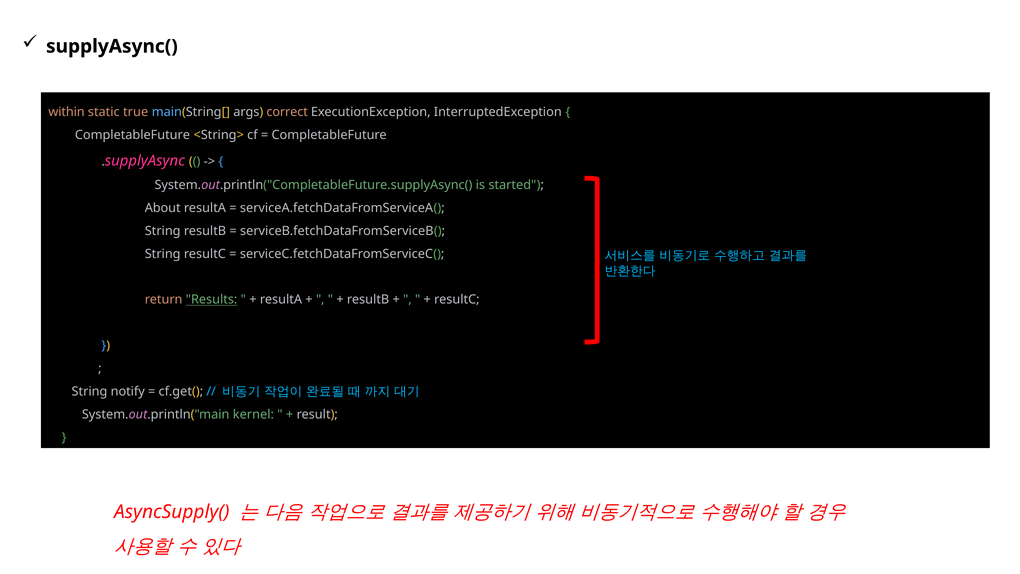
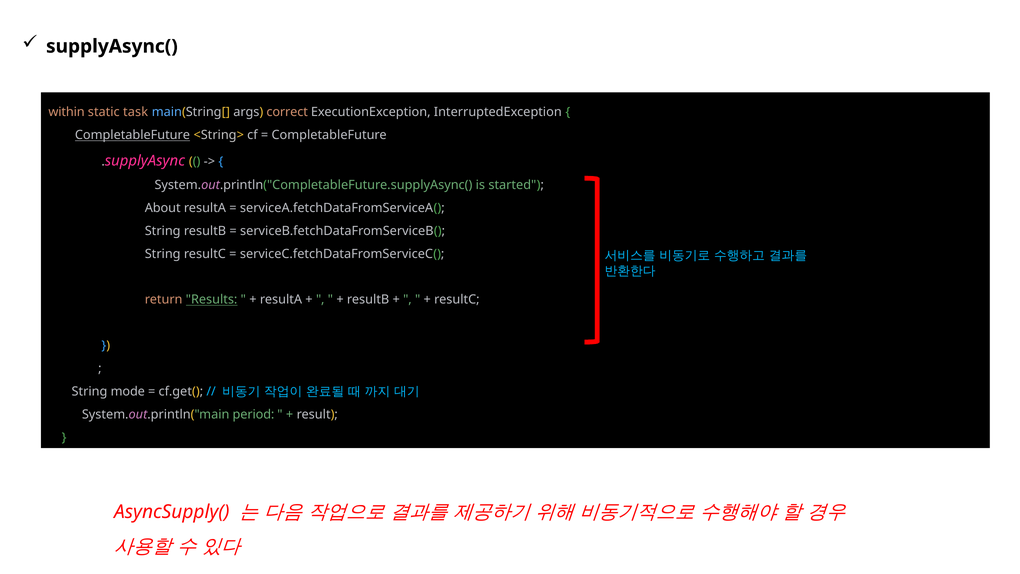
true: true -> task (136, 112)
CompletableFuture underline: none -> present (132, 135)
notify: notify -> mode (128, 391)
kernel: kernel -> period (253, 414)
